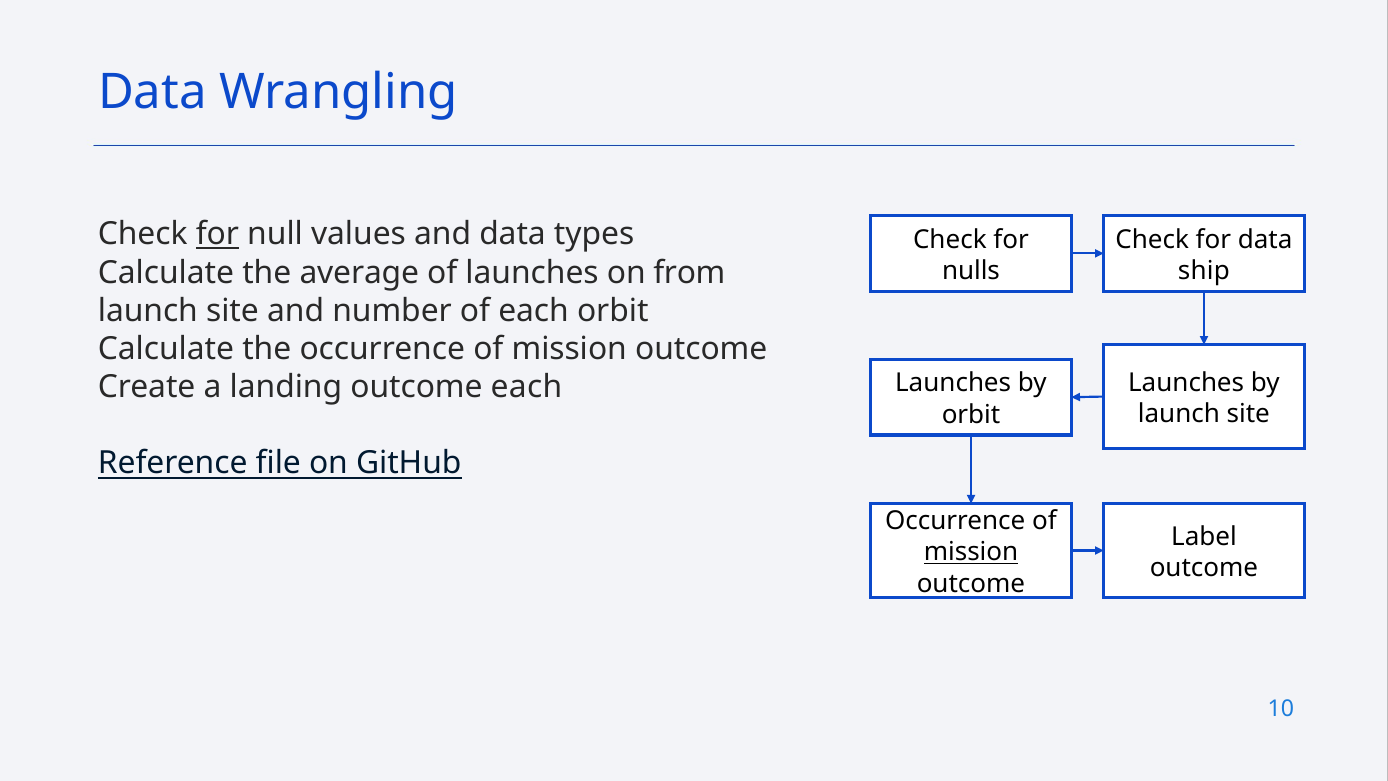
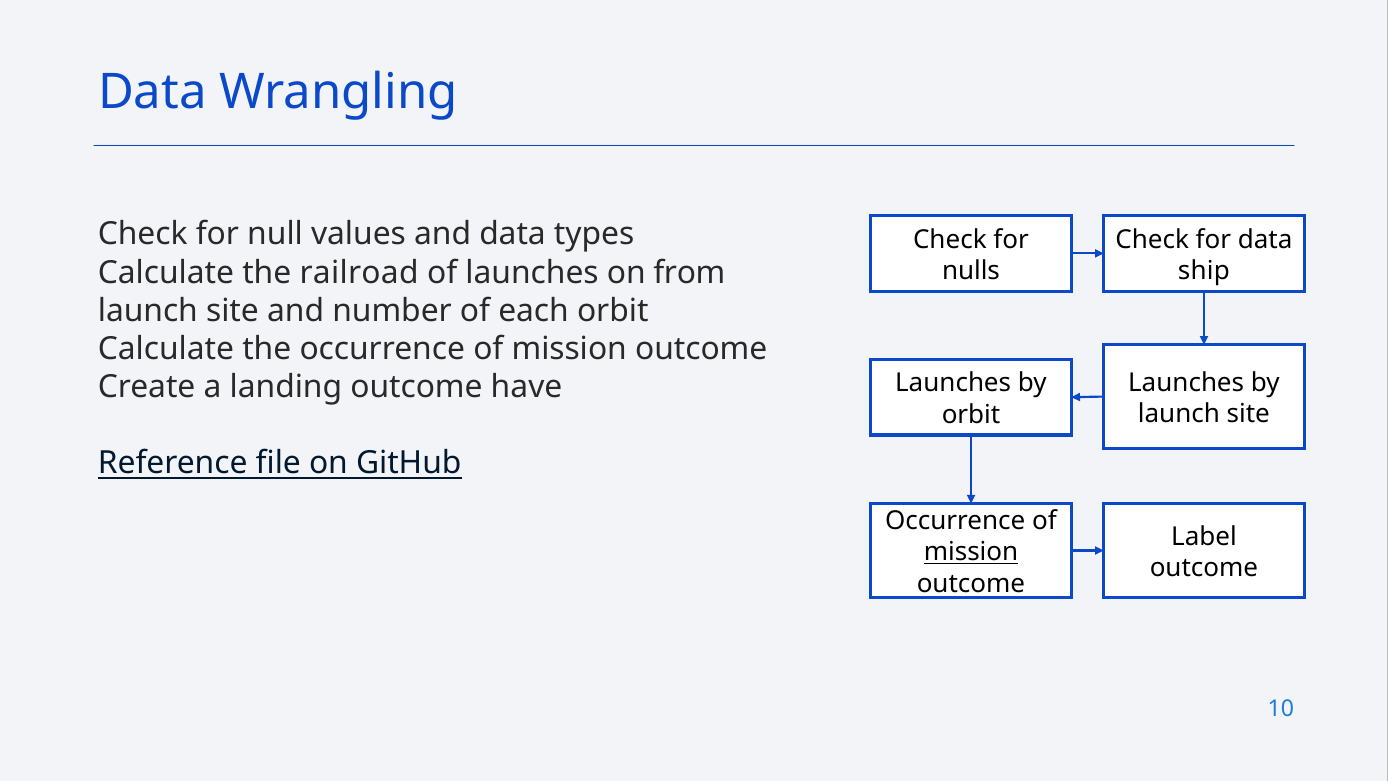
for underline: present -> none (217, 234)
average: average -> railroad (359, 272)
outcome each: each -> have (527, 387)
